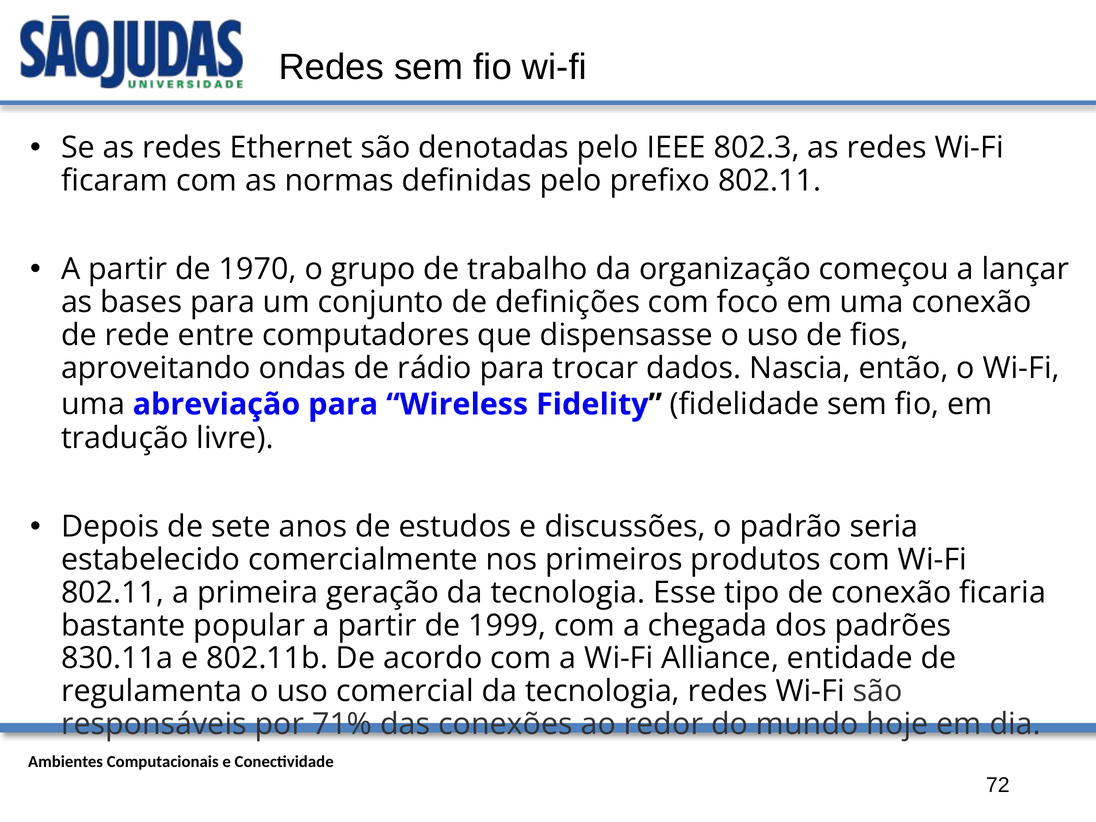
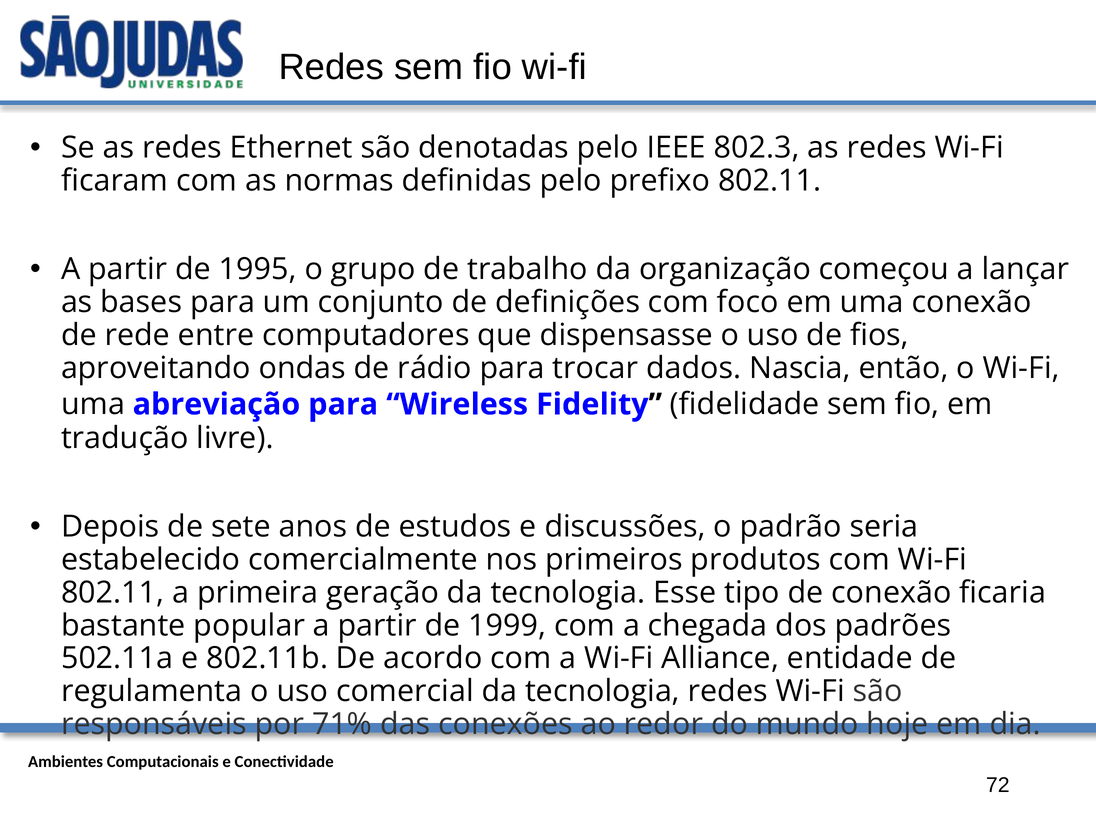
1970: 1970 -> 1995 (258, 269)
830.11a: 830.11a -> 502.11a (117, 658)
